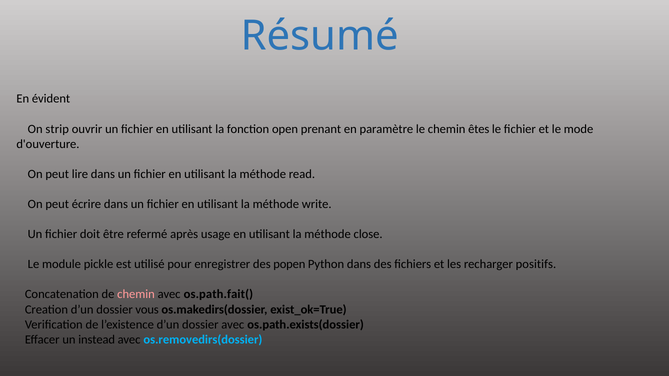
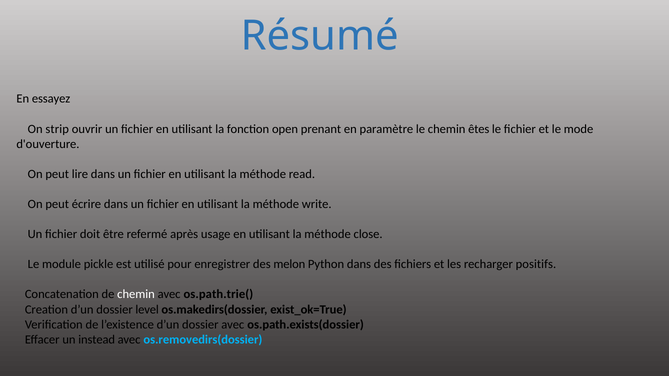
évident: évident -> essayez (51, 99)
popen: popen -> melon (289, 264)
chemin colour: pink -> white (136, 295)
os.path.fait(: os.path.fait( -> os.path.trie( (218, 295)
vous: vous -> level (147, 310)
